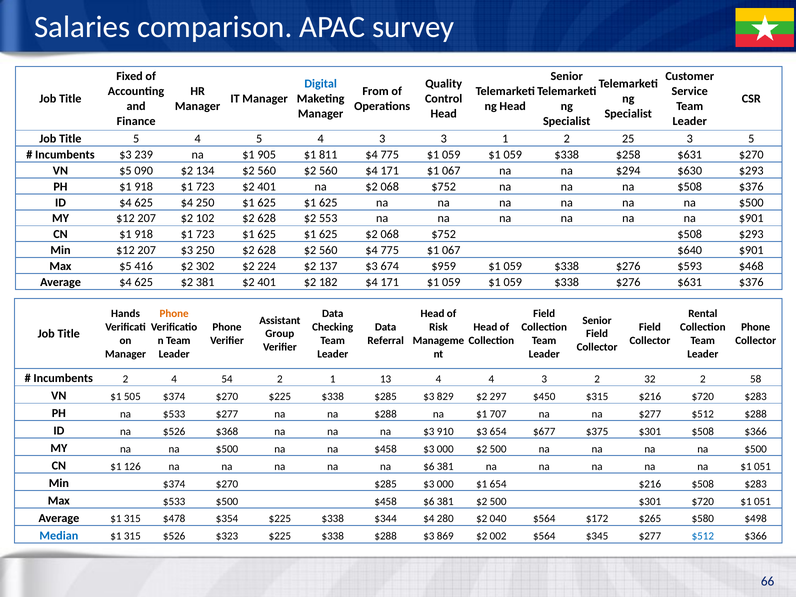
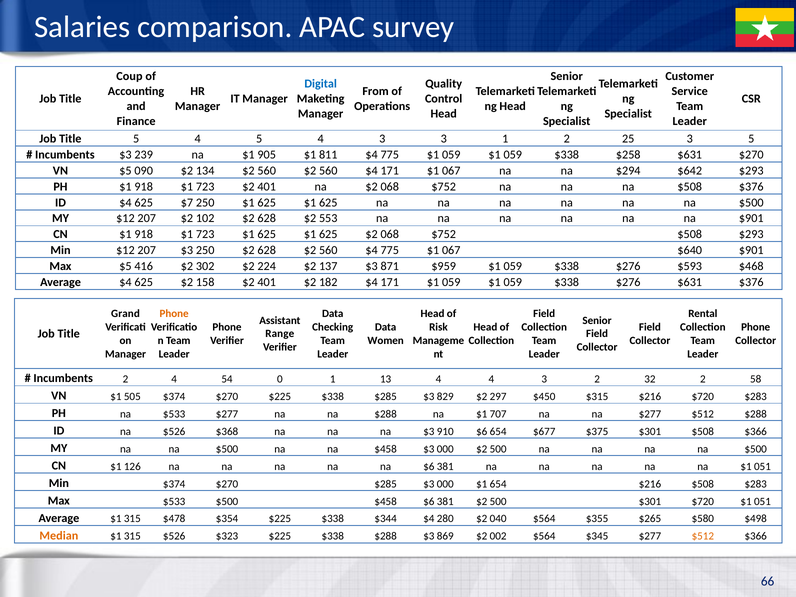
Fixed: Fixed -> Coup (129, 76)
$630: $630 -> $642 (690, 171)
625 $4: $4 -> $7 (187, 203)
674: 674 -> 871 (390, 266)
$2 381: 381 -> 158 (205, 282)
Hands: Hands -> Grand (125, 314)
Group: Group -> Range (280, 334)
Referral: Referral -> Women (386, 341)
54 2: 2 -> 0 (280, 379)
910 $3: $3 -> $6 (482, 432)
$172: $172 -> $355 (597, 519)
Median colour: blue -> orange (59, 536)
$512 colour: blue -> orange (703, 536)
